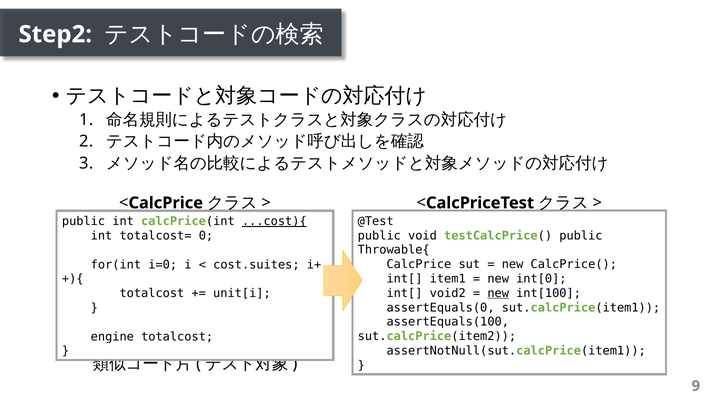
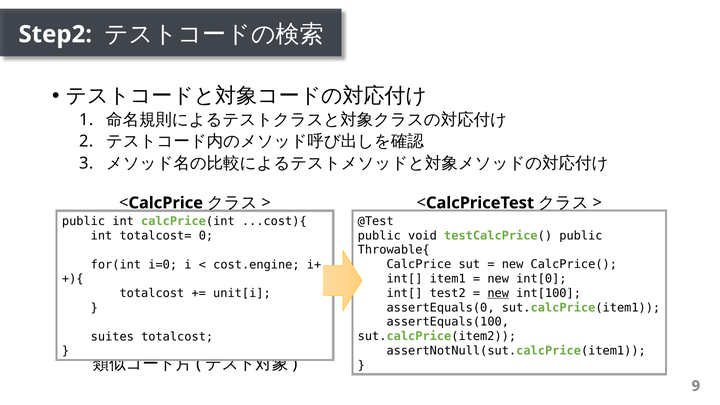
...cost){ underline: present -> none (274, 221)
cost.suites: cost.suites -> cost.engine (256, 265)
void2: void2 -> test2 (448, 293)
engine: engine -> suites (112, 337)
